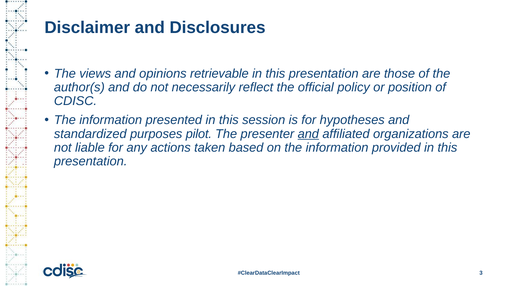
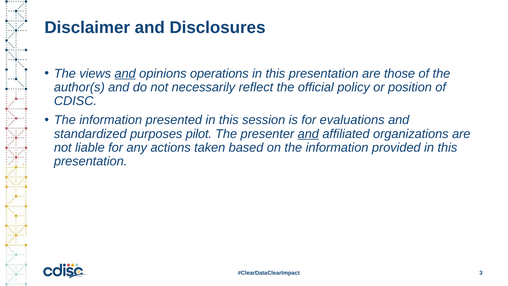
and underline: none -> present (125, 74)
retrievable: retrievable -> operations (219, 74)
hypotheses: hypotheses -> evaluations (352, 120)
